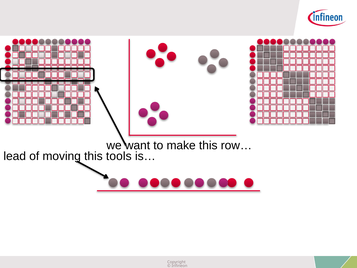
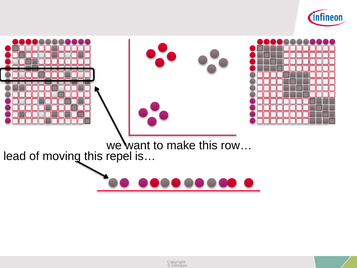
tools: tools -> repel (119, 156)
